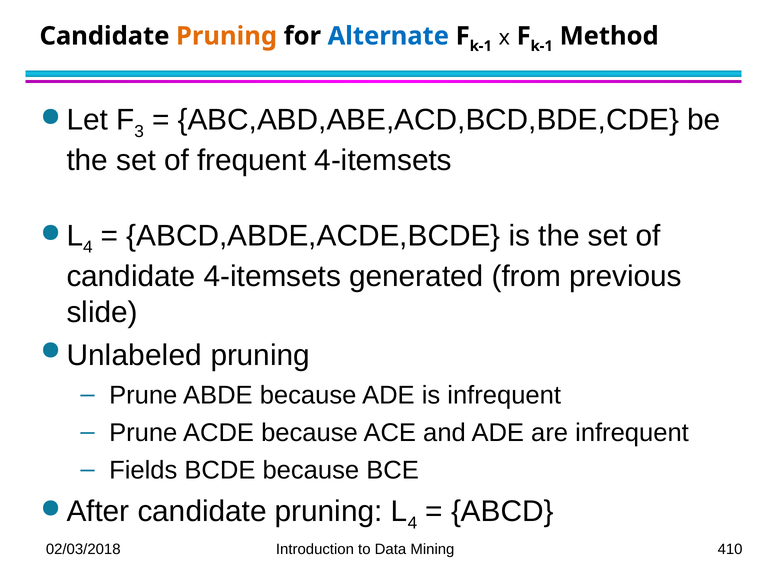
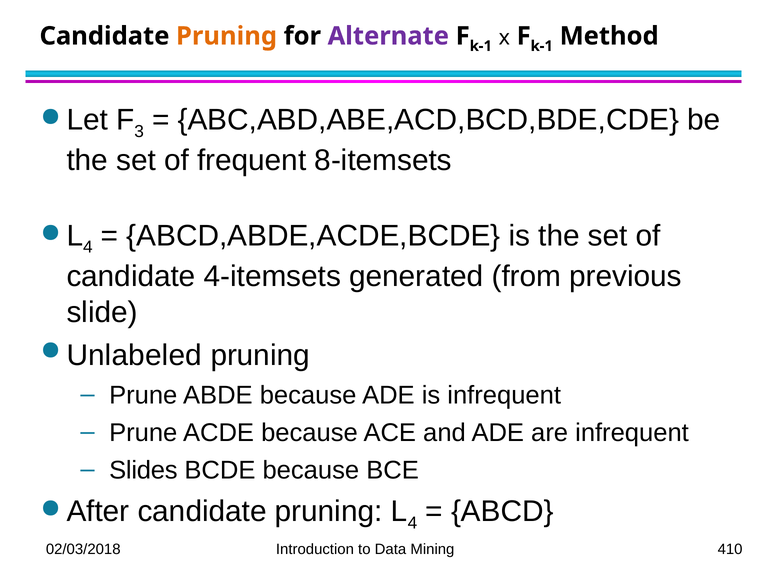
Alternate colour: blue -> purple (388, 36)
frequent 4-itemsets: 4-itemsets -> 8-itemsets (383, 160)
Fields: Fields -> Slides (143, 470)
